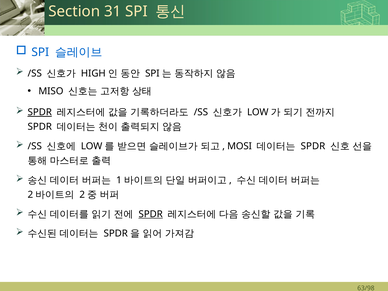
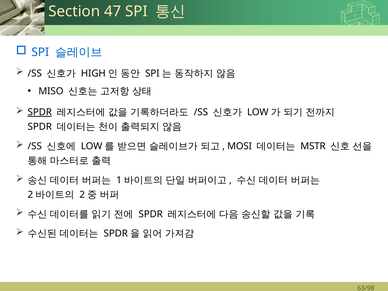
31: 31 -> 47 (113, 11)
SPDR: SPDR -> MSTR (313, 146)
SPDR underline: present -> none (151, 214)
